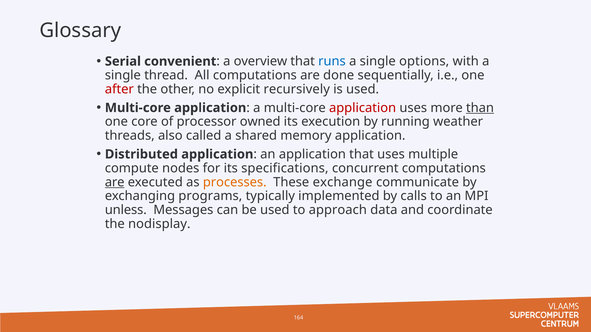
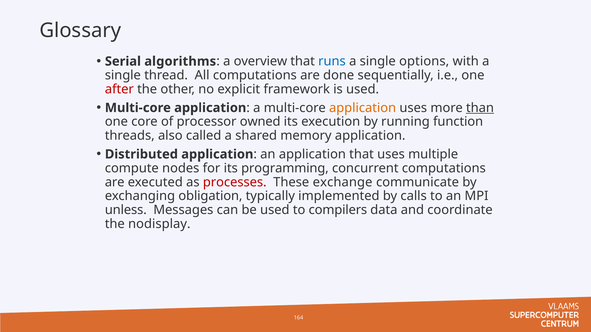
convenient: convenient -> algorithms (180, 61)
recursively: recursively -> framework (297, 89)
application colour: red -> orange (363, 108)
weather: weather -> function (458, 122)
specifications: specifications -> programming (285, 168)
are underline: present -> none (115, 182)
processes colour: orange -> red (235, 182)
programs: programs -> obligation (210, 196)
approach: approach -> compilers (338, 210)
